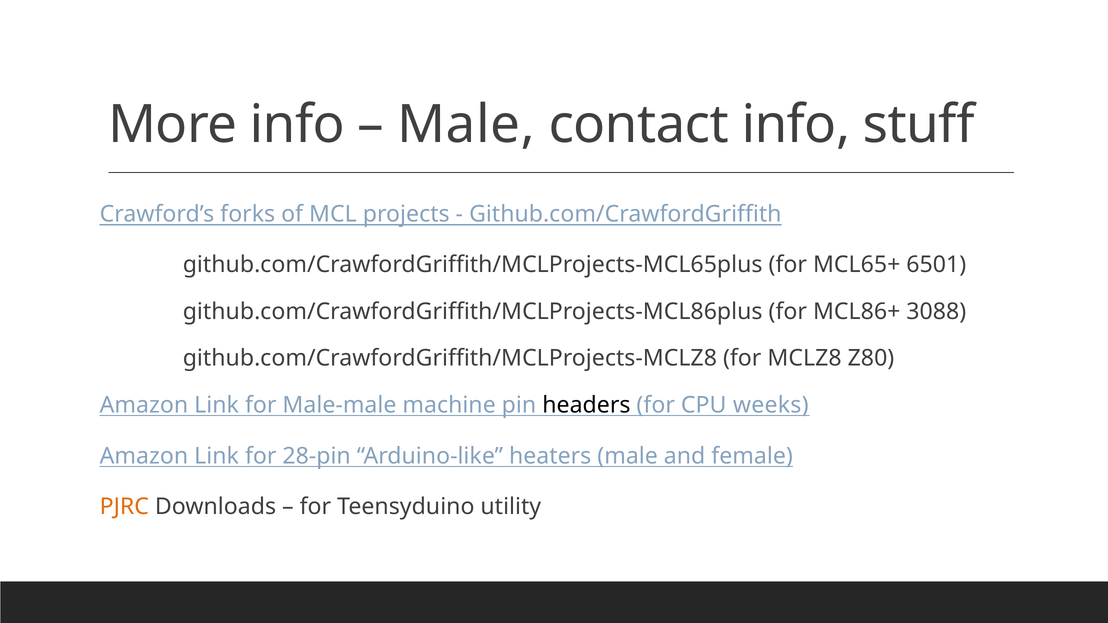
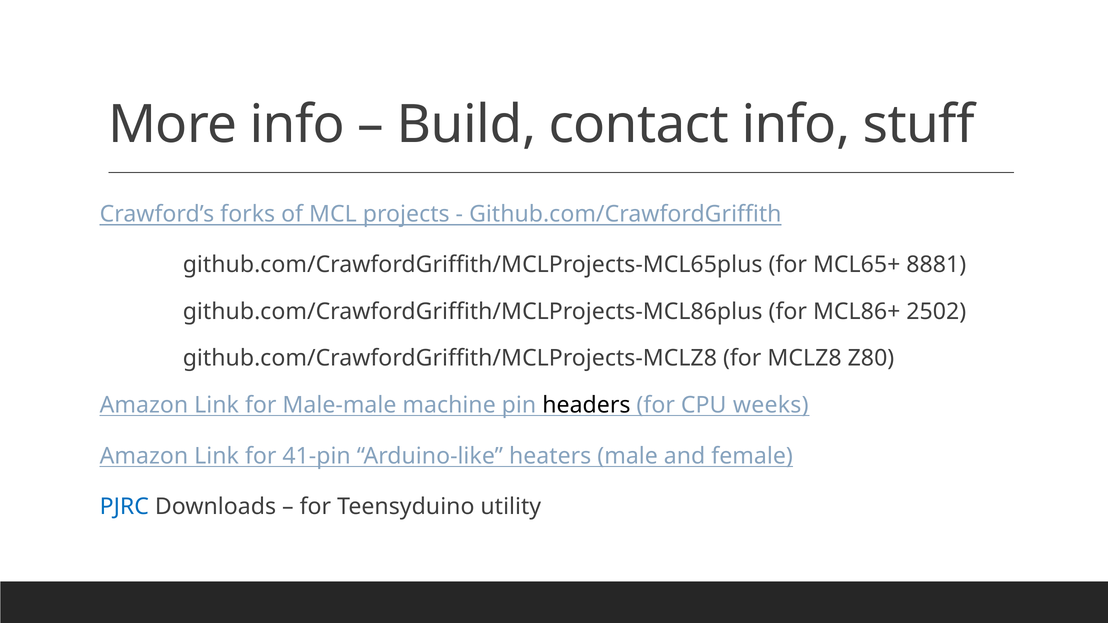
Male: Male -> Build (466, 125)
6501: 6501 -> 8881 (936, 265)
3088: 3088 -> 2502 (936, 312)
28-pin: 28-pin -> 41-pin (317, 456)
PJRC colour: orange -> blue (124, 507)
